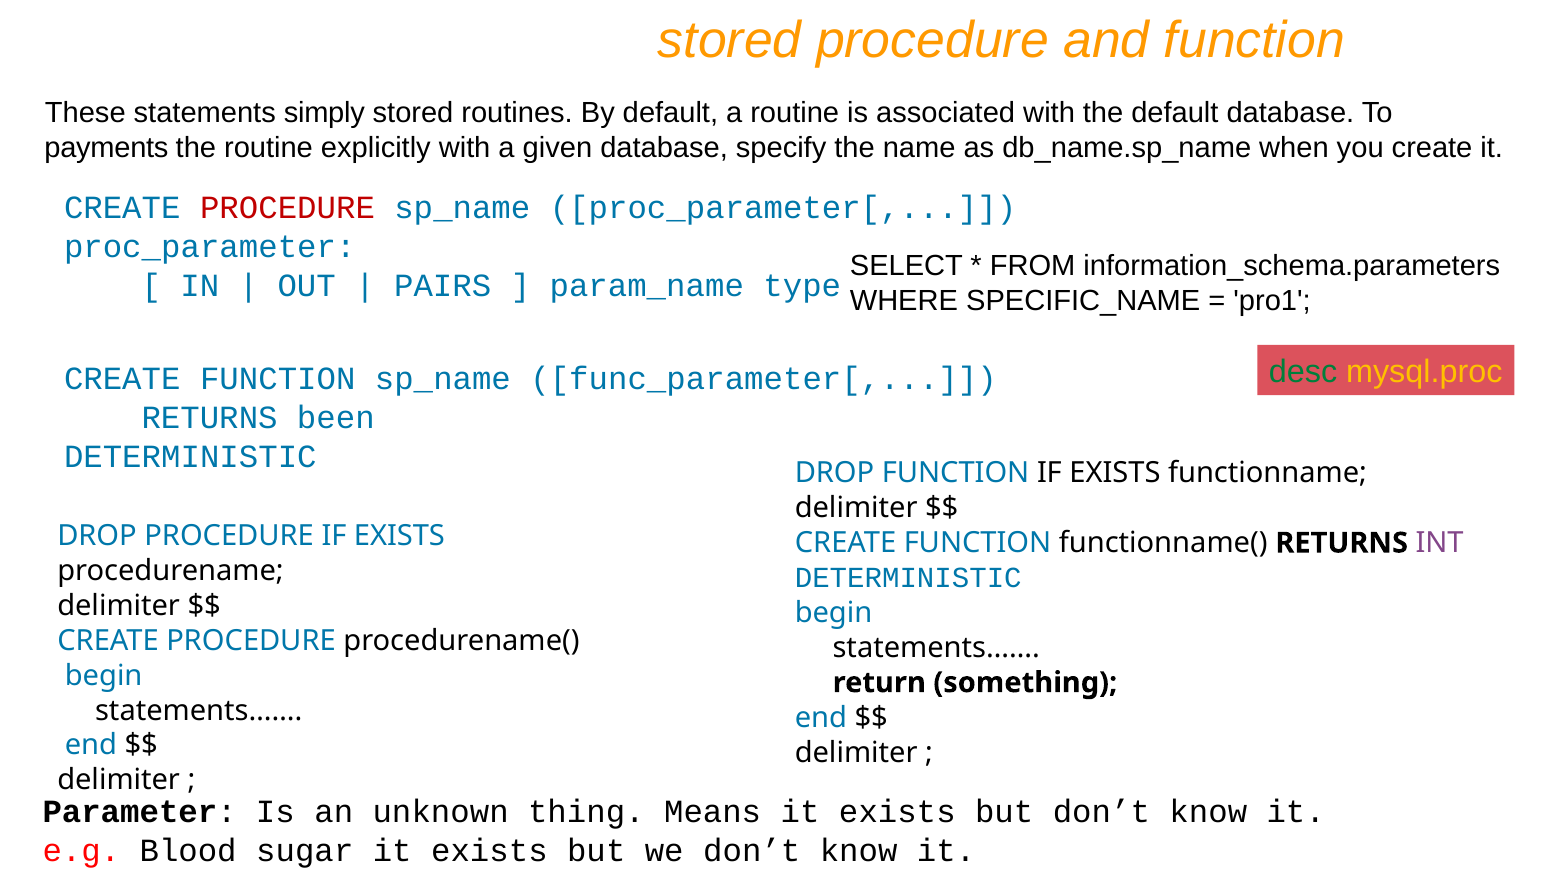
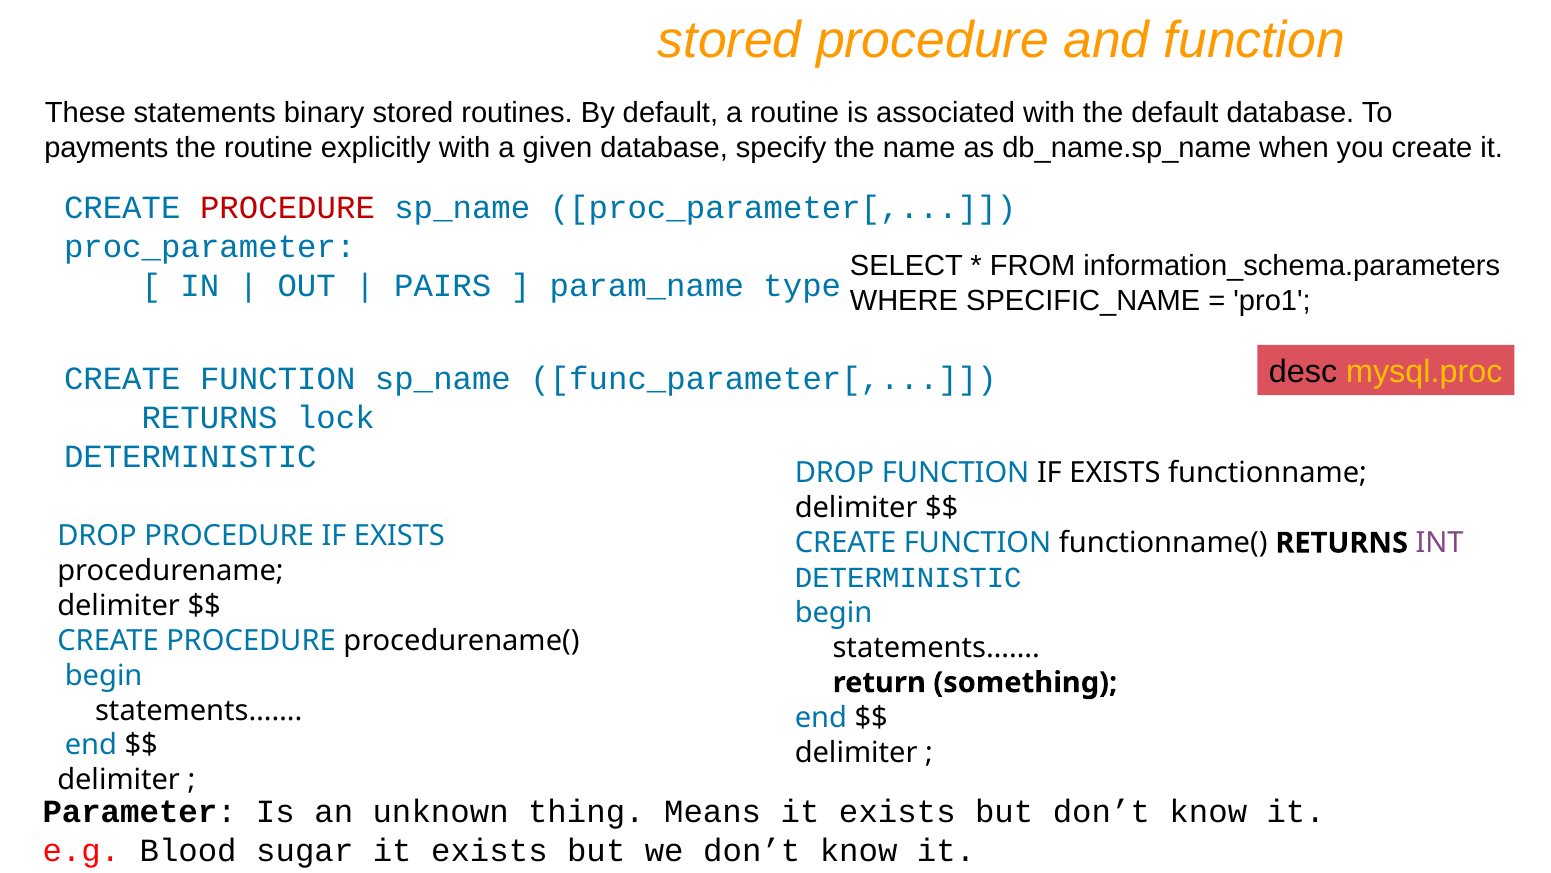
simply: simply -> binary (324, 113)
desc colour: green -> black (1303, 372)
been: been -> lock (336, 417)
